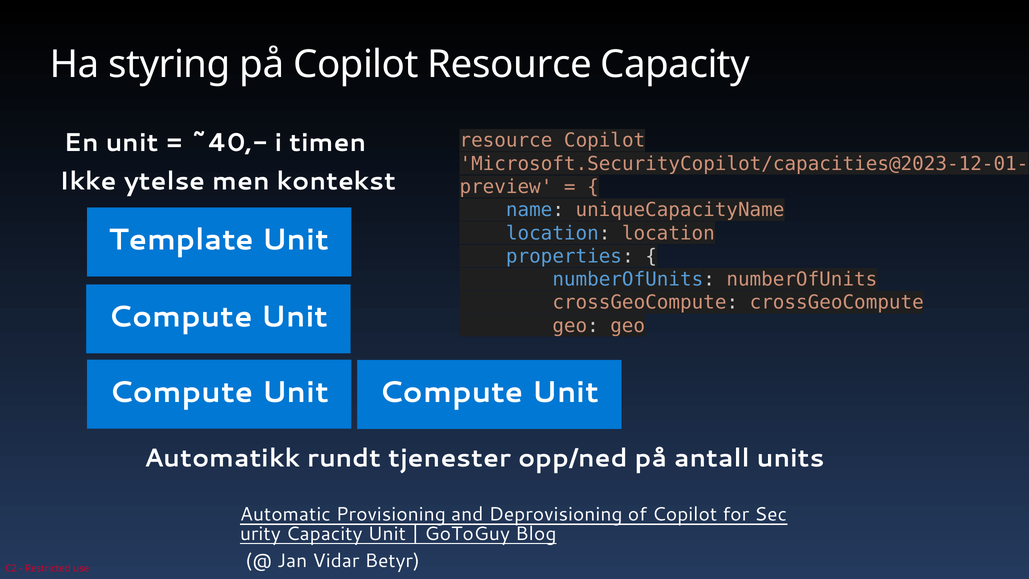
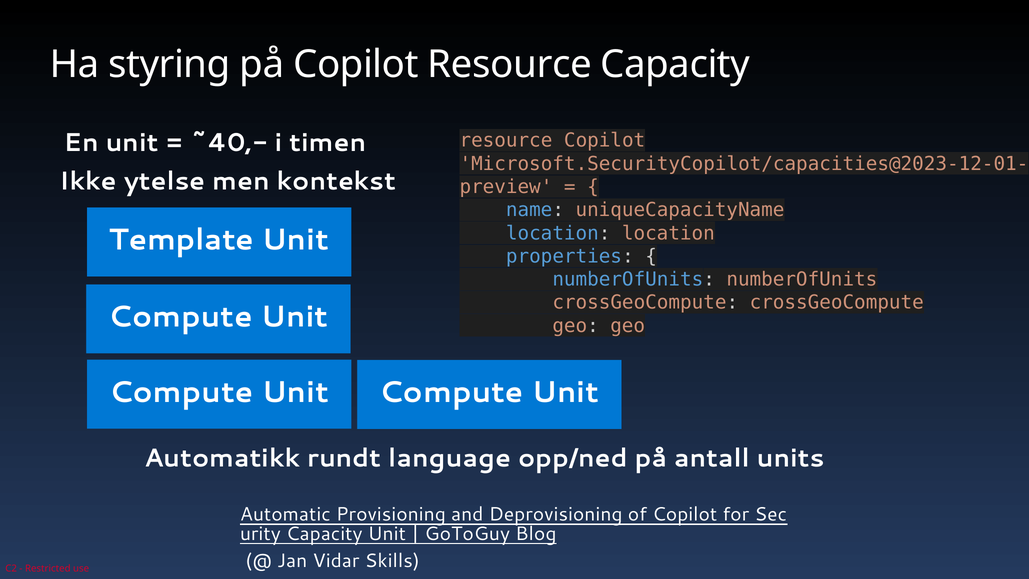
tjenester: tjenester -> language (450, 458)
Betyr: Betyr -> Skills (392, 561)
